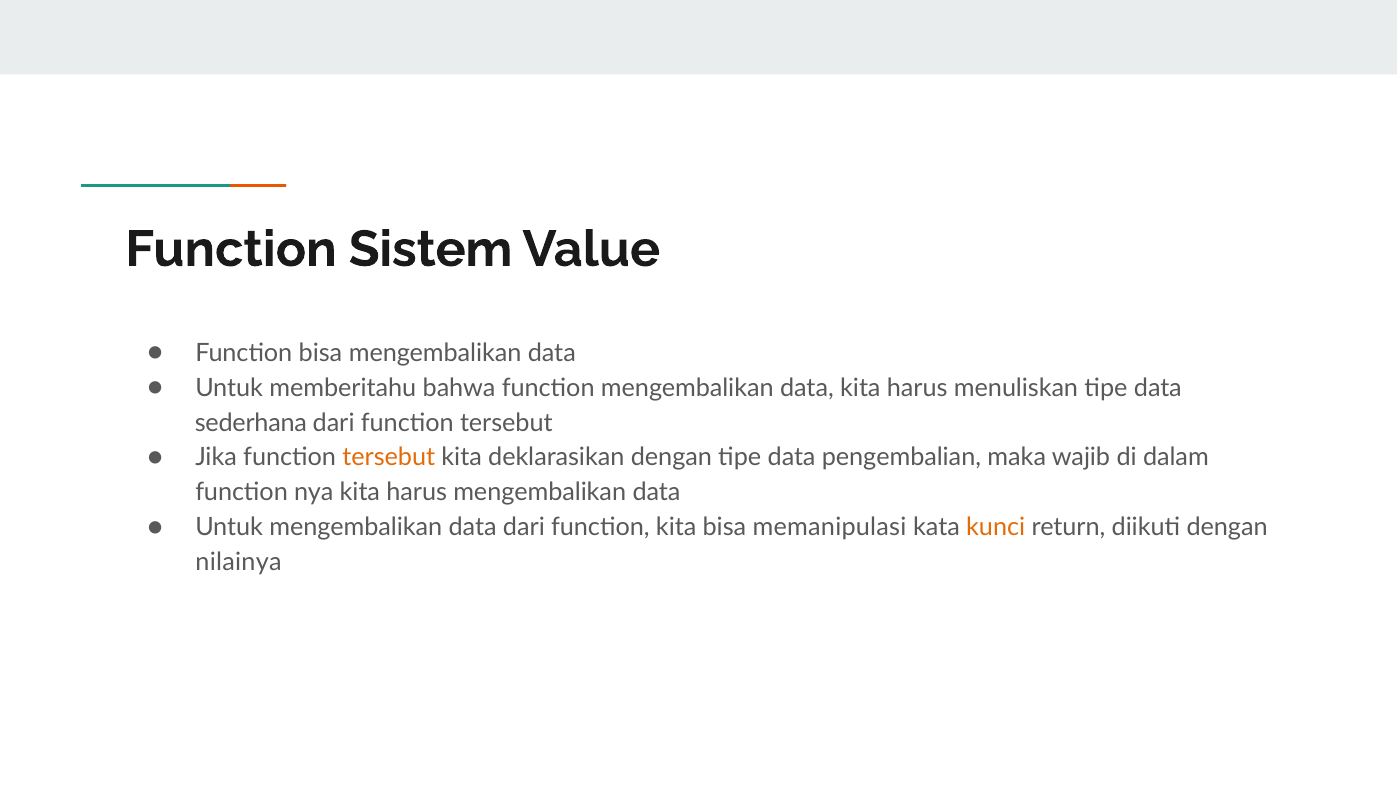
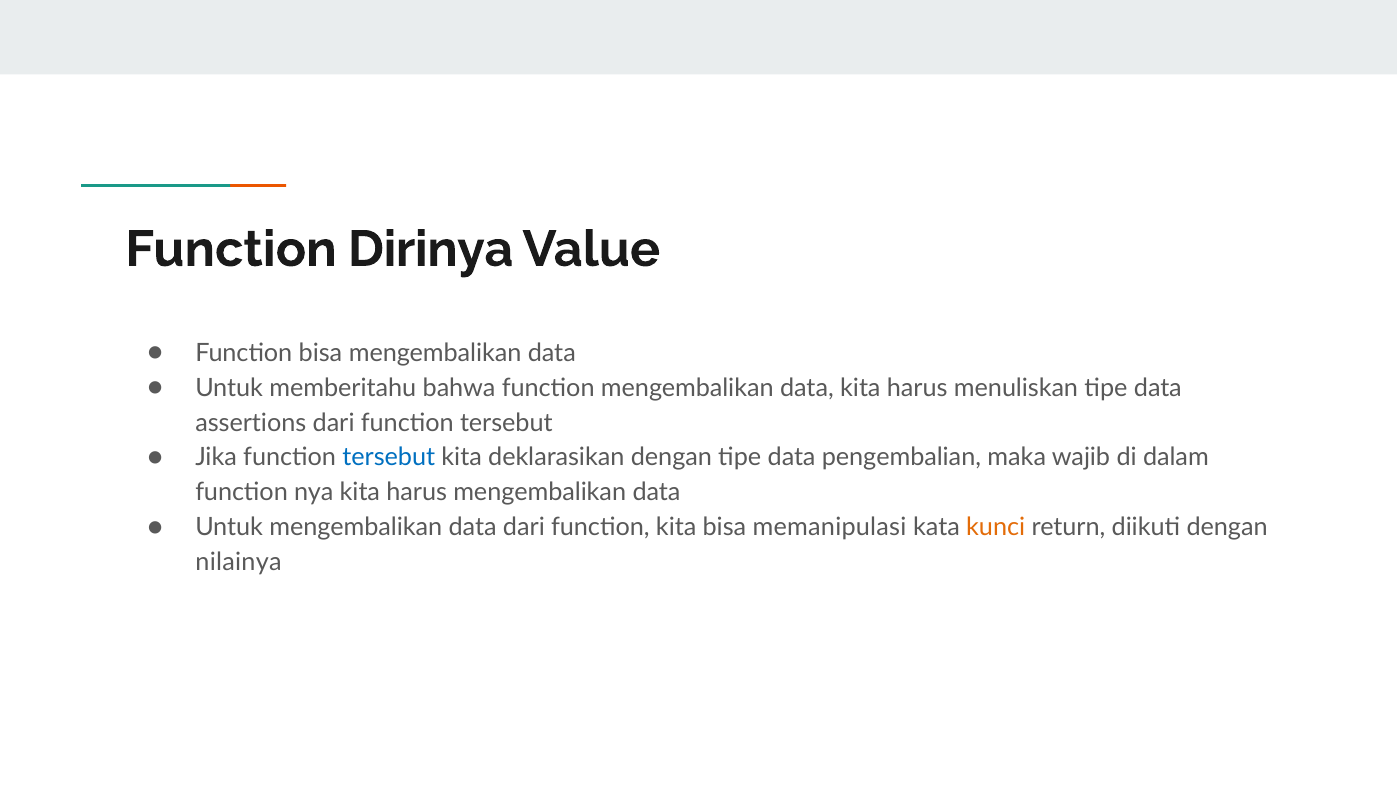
Sistem: Sistem -> Dirinya (431, 249)
sederhana: sederhana -> assertions (251, 423)
tersebut colour: orange -> blue (389, 457)
